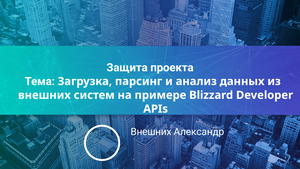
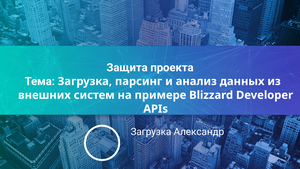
Внешних: Внешних -> Загрузка (151, 132)
